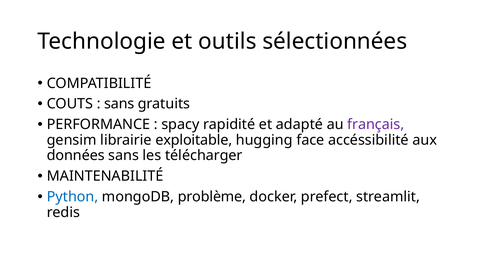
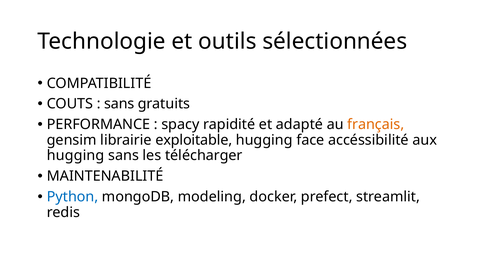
français colour: purple -> orange (376, 125)
données: données -> hugging (76, 156)
problème: problème -> modeling (212, 197)
